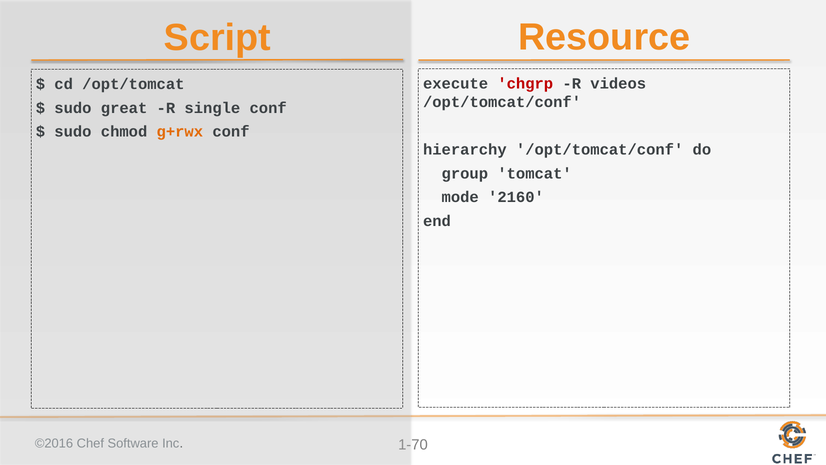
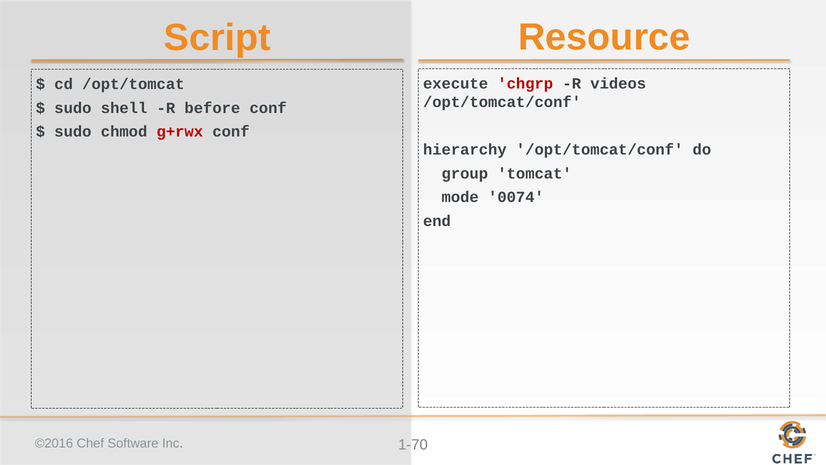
great: great -> shell (124, 108)
single: single -> before (212, 108)
g+rwx colour: orange -> red (180, 132)
2160: 2160 -> 0074 (516, 197)
